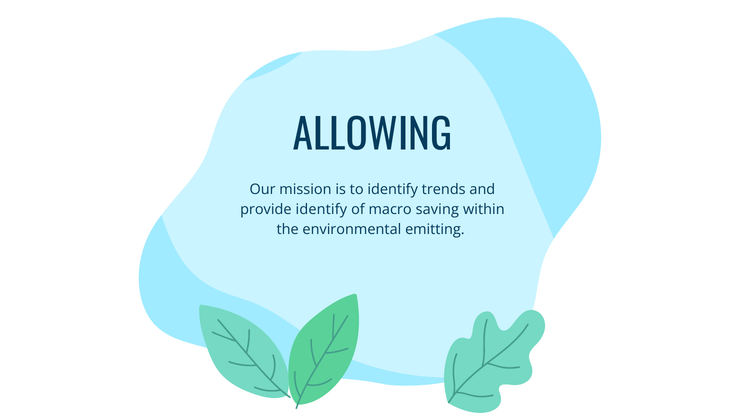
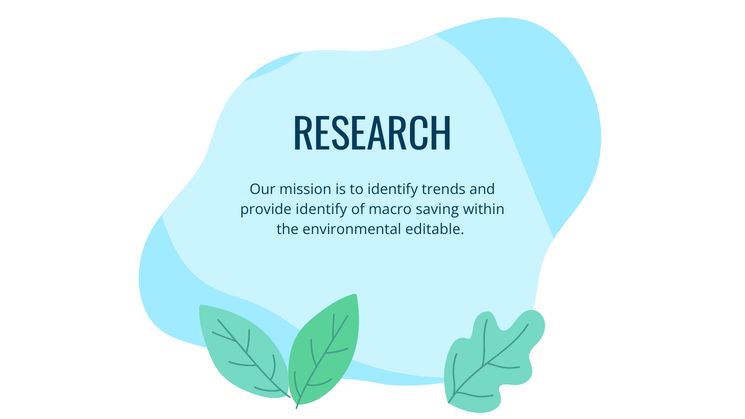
ALLOWING: ALLOWING -> RESEARCH (373, 136)
emitting: emitting -> editable (435, 229)
